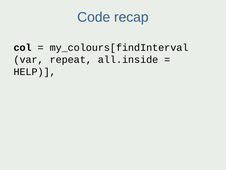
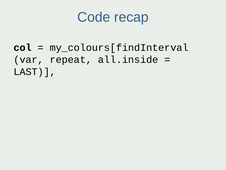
HELP: HELP -> LAST (35, 71)
